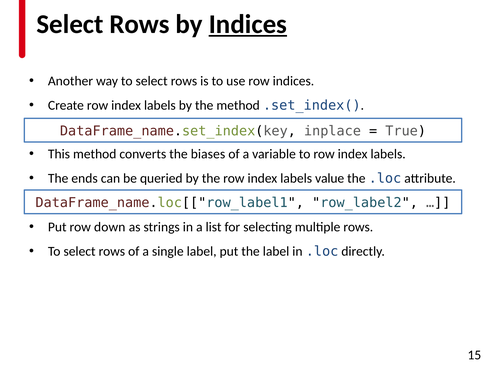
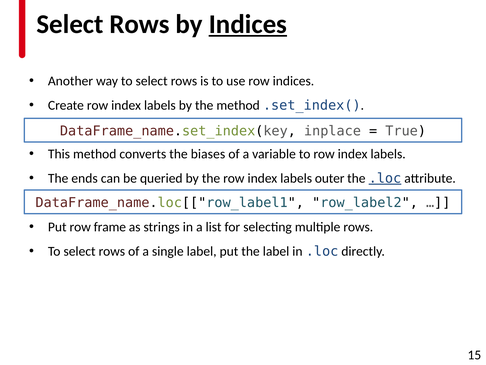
value: value -> outer (330, 178)
.loc underline: none -> present (385, 178)
down: down -> frame (110, 227)
